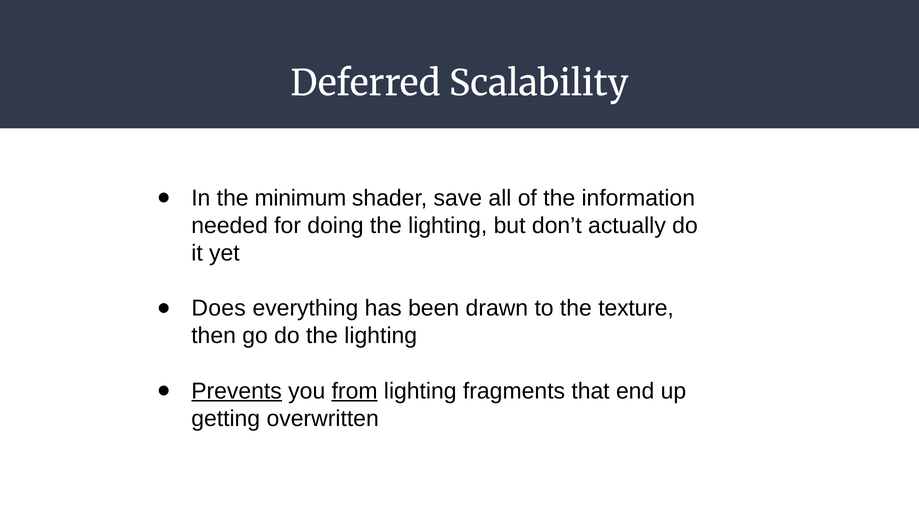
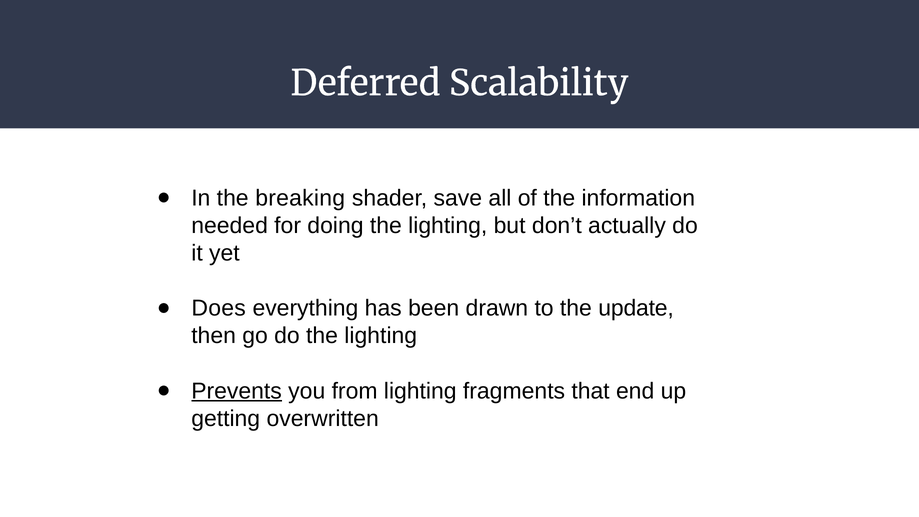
minimum: minimum -> breaking (300, 198)
texture: texture -> update (636, 308)
from underline: present -> none (355, 391)
